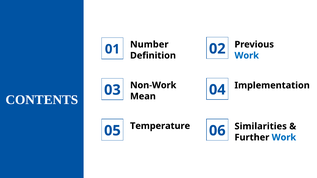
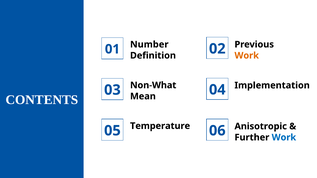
Work colour: blue -> orange (247, 56)
Non-Work: Non-Work -> Non-What (153, 85)
Similarities: Similarities -> Anisotropic (261, 127)
